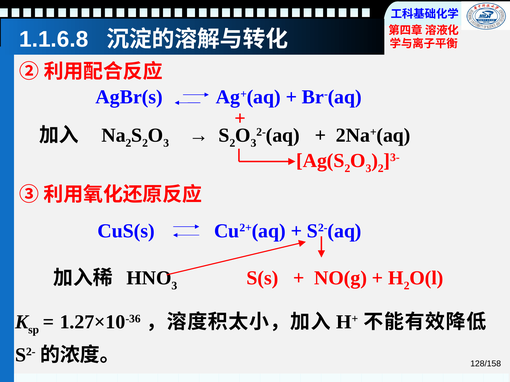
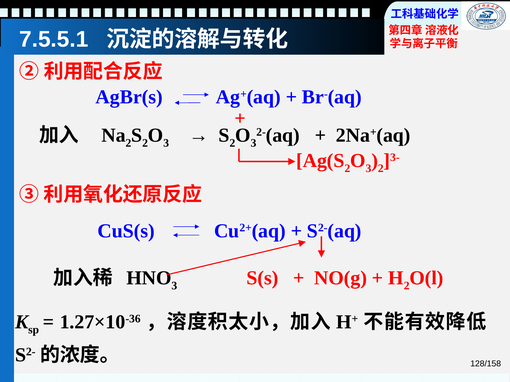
1.1.6.8: 1.1.6.8 -> 7.5.5.1 (54, 39)
